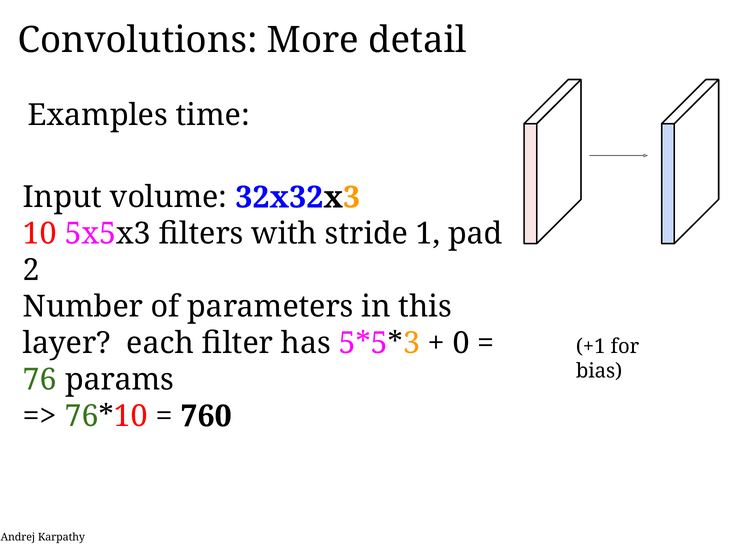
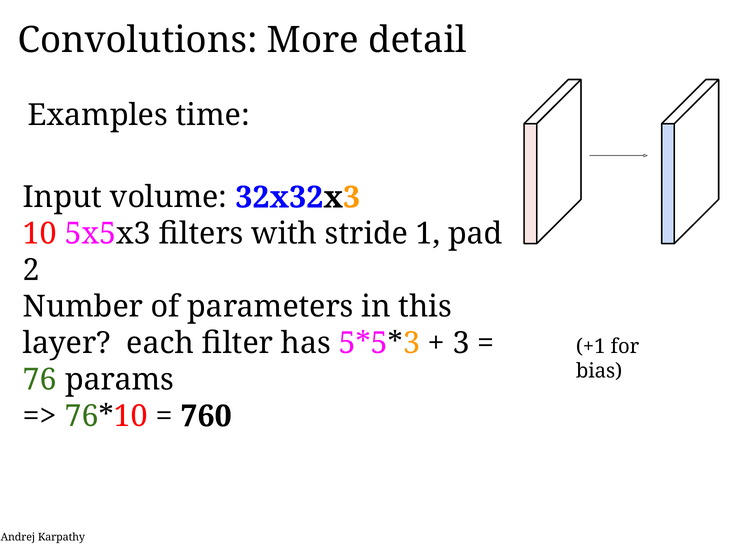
0: 0 -> 3 (461, 344)
